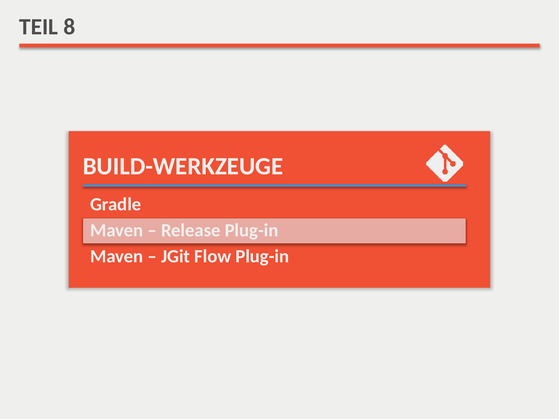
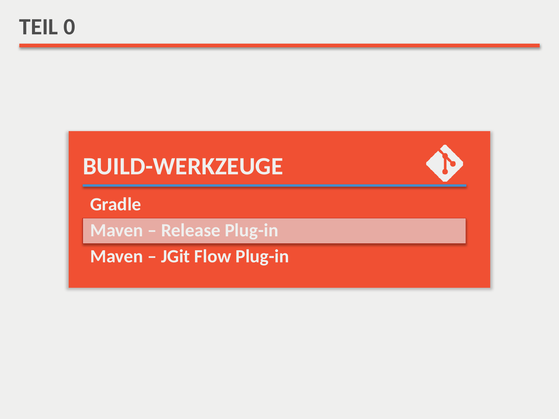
8: 8 -> 0 (69, 27)
